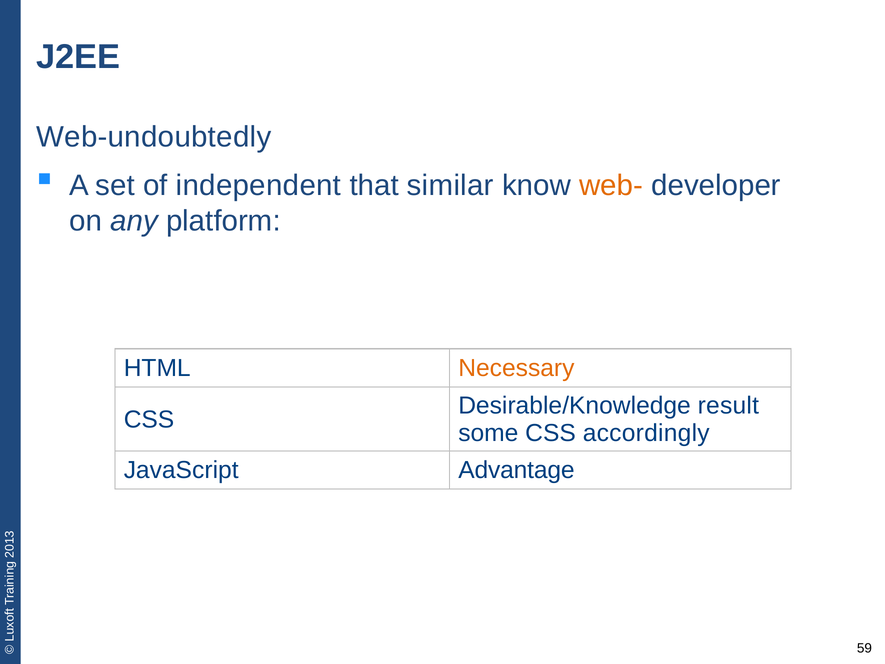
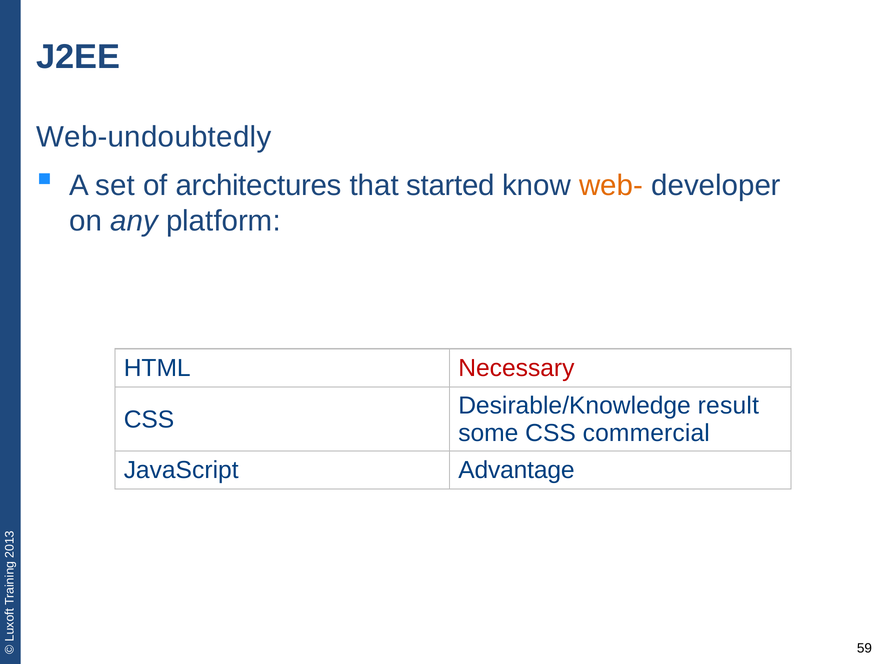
independent: independent -> architectures (259, 186)
similar: similar -> started (451, 186)
Necessary colour: orange -> red (516, 368)
accordingly: accordingly -> commercial (646, 433)
